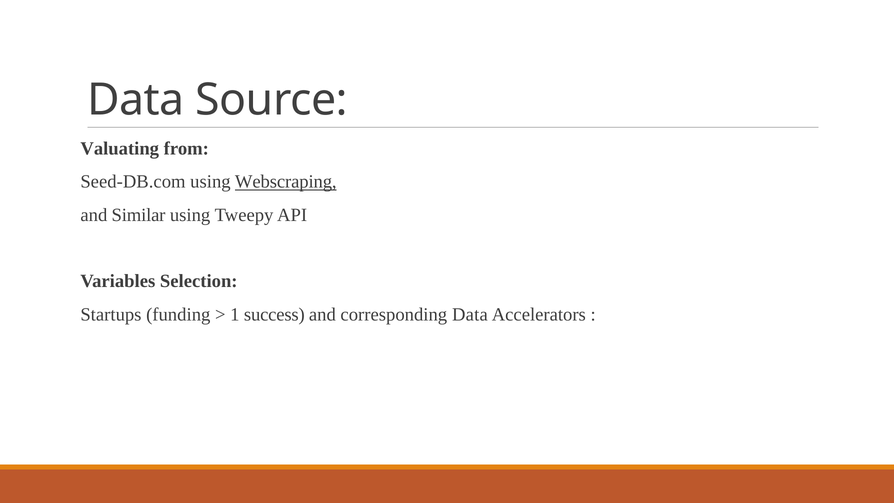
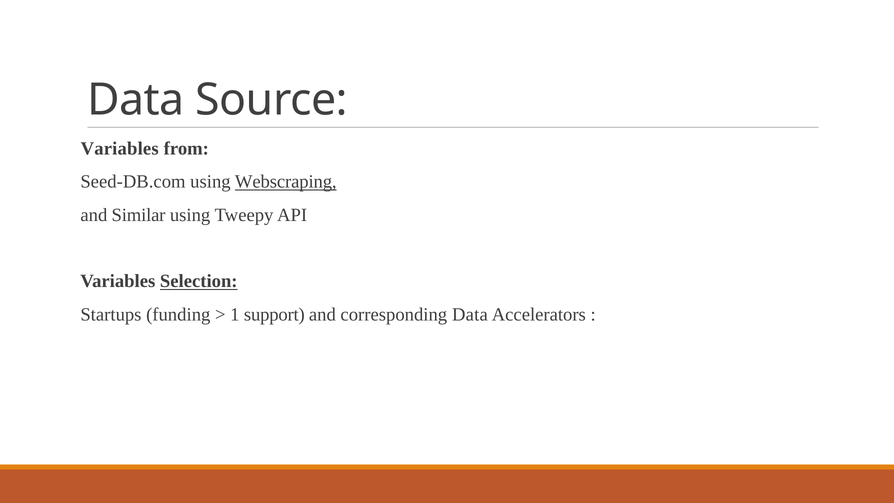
Valuating: Valuating -> Variables (120, 149)
Selection underline: none -> present (199, 281)
success: success -> support (274, 314)
